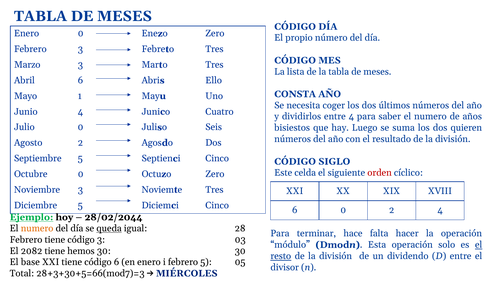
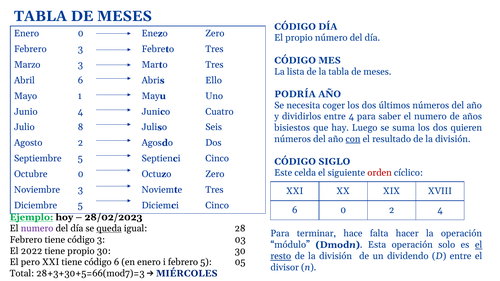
CONSTA: CONSTA -> PODRÍA (295, 94)
Julio 0: 0 -> 8 (81, 127)
con underline: none -> present (353, 139)
28/02/2044: 28/02/2044 -> 28/02/2023 (113, 217)
numero colour: orange -> purple (37, 229)
2082: 2082 -> 2022 (32, 251)
tiene hemos: hemos -> propio (81, 251)
base: base -> pero (30, 262)
